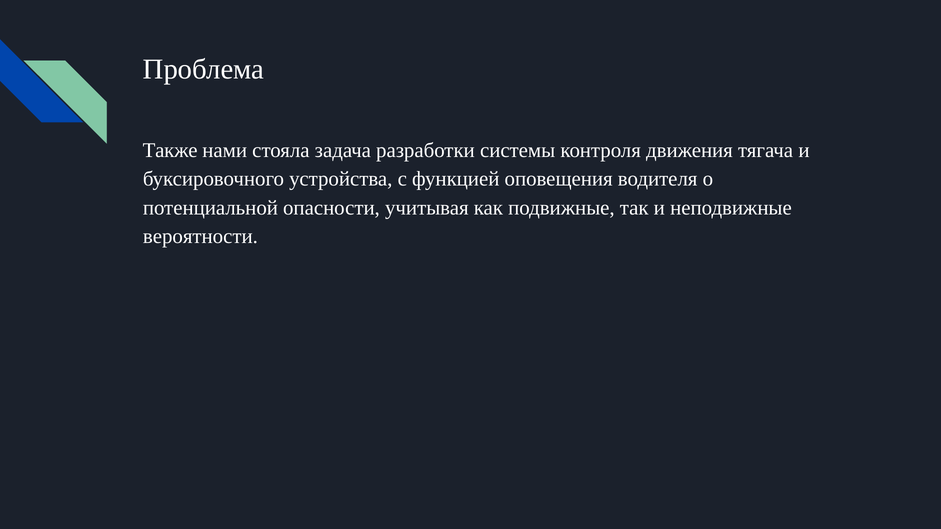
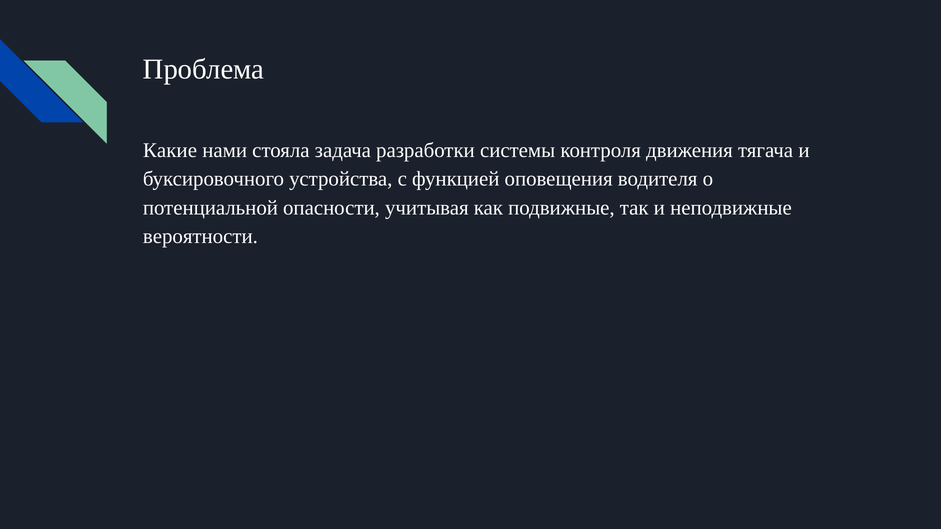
Также: Также -> Какие (170, 150)
